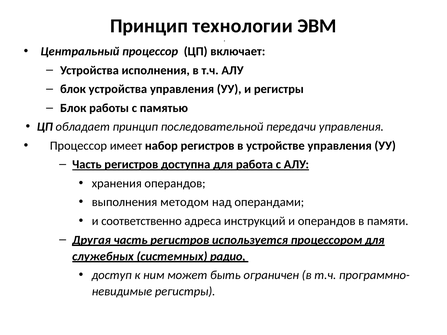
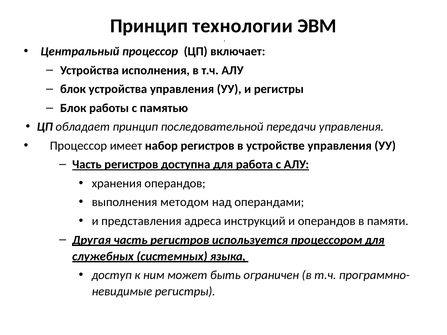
соответственно: соответственно -> представления (141, 221)
радио: радио -> языка (228, 256)
